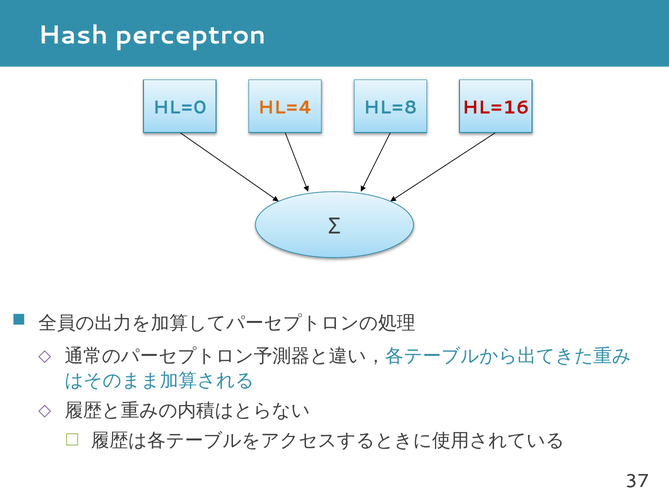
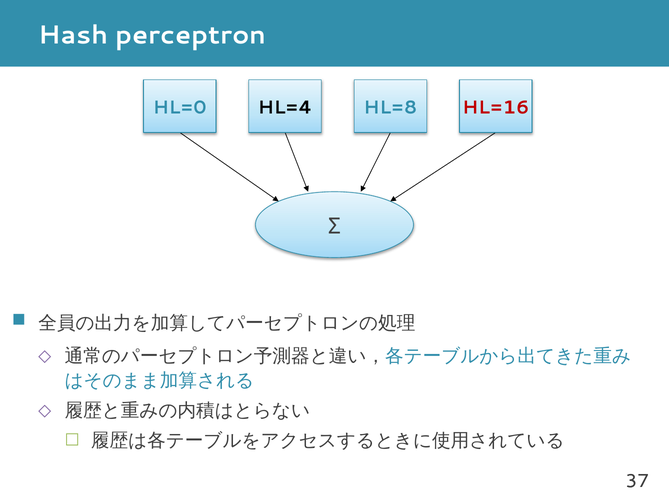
HL=4 colour: orange -> black (285, 107)
